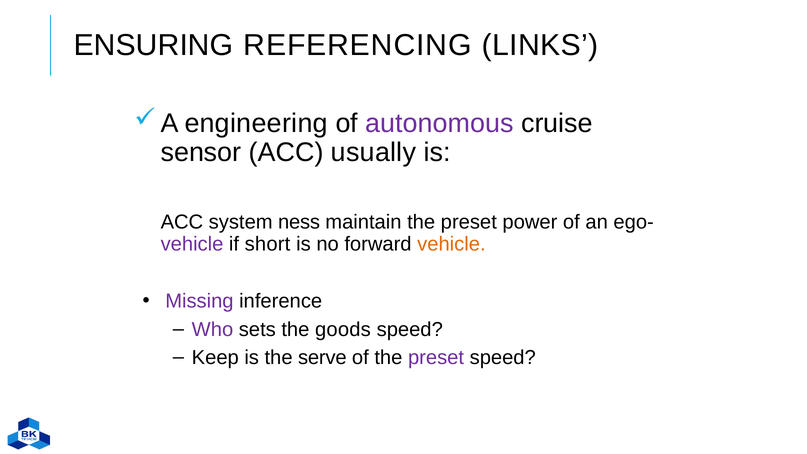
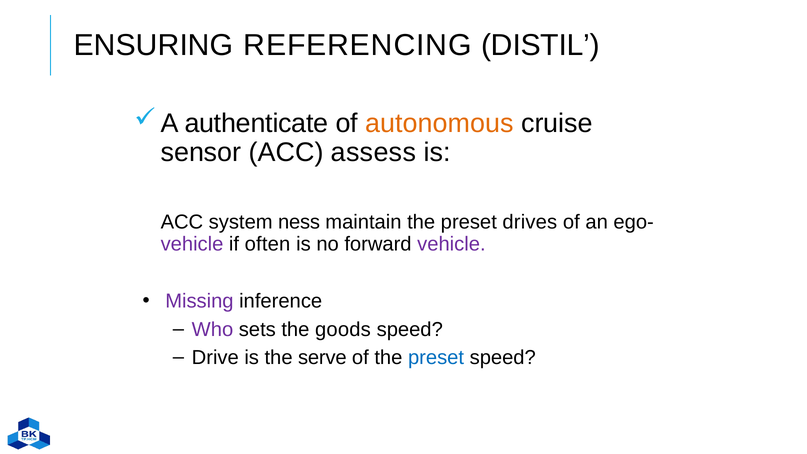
LINKS: LINKS -> DISTIL (540, 45)
engineering: engineering -> authenticate (256, 123)
autonomous colour: purple -> orange (440, 123)
usually: usually -> assess (373, 152)
power: power -> drives (530, 222)
short: short -> often (268, 244)
vehicle colour: orange -> purple (451, 244)
Keep: Keep -> Drive (215, 358)
preset colour: purple -> blue (436, 358)
